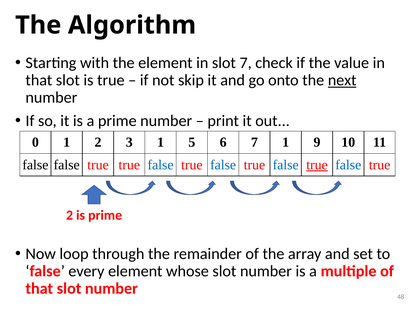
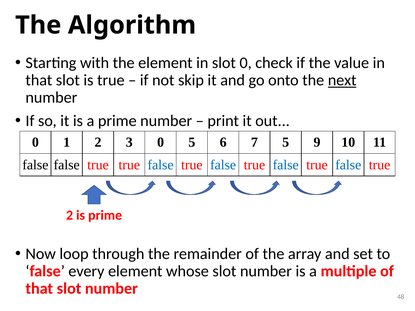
slot 7: 7 -> 0 (246, 63)
3 1: 1 -> 0 (161, 143)
7 1: 1 -> 5 (286, 143)
true underline: present -> none (317, 165)
